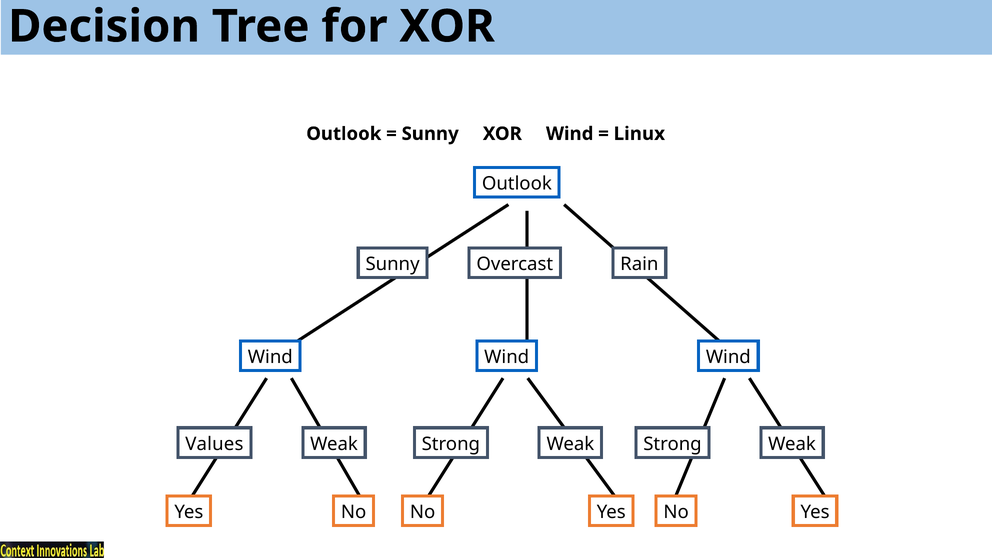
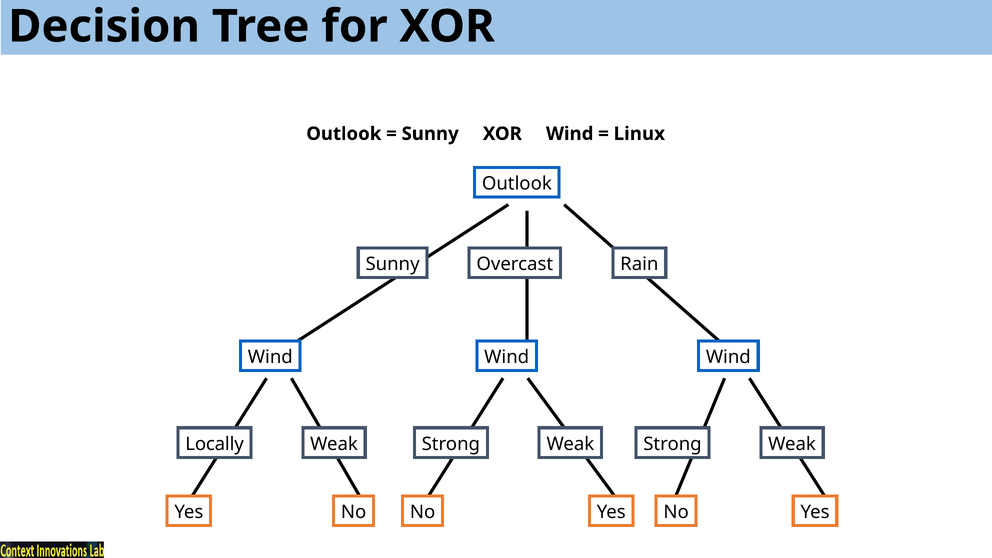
Values: Values -> Locally (215, 444)
